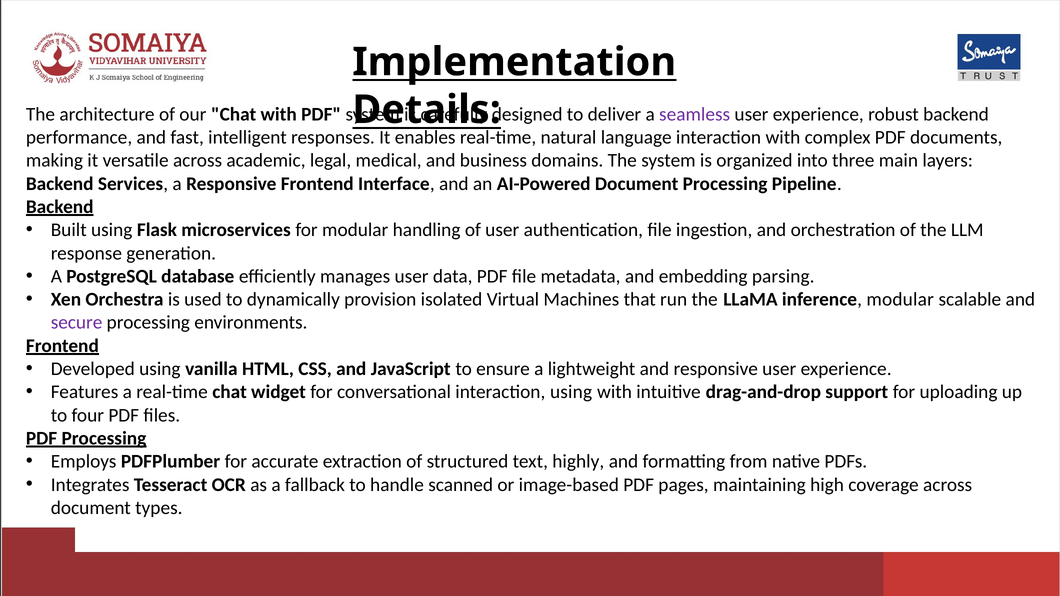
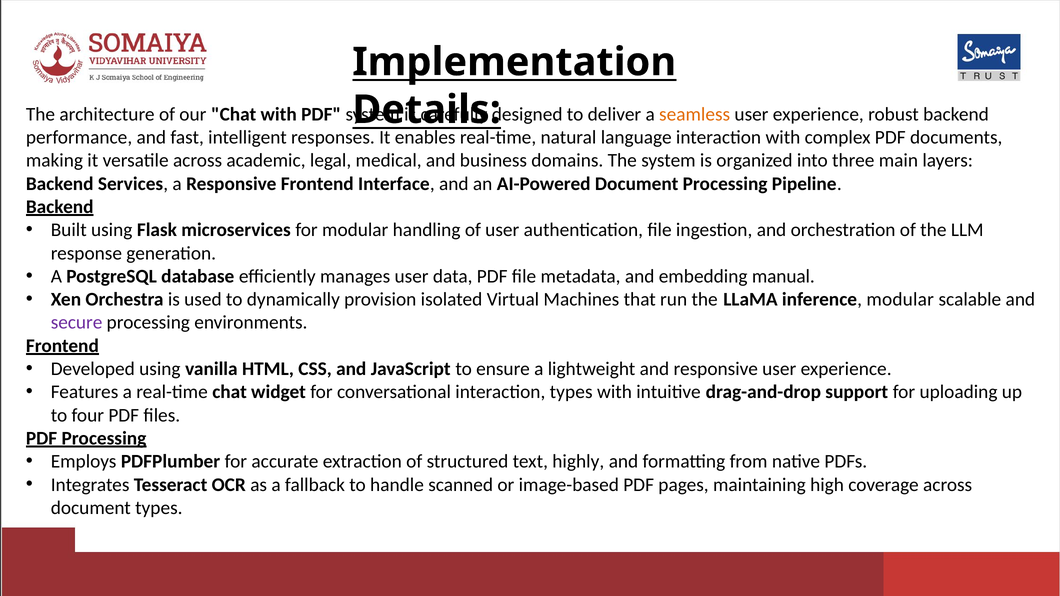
seamless colour: purple -> orange (695, 114)
parsing: parsing -> manual (783, 276)
interaction using: using -> types (571, 392)
